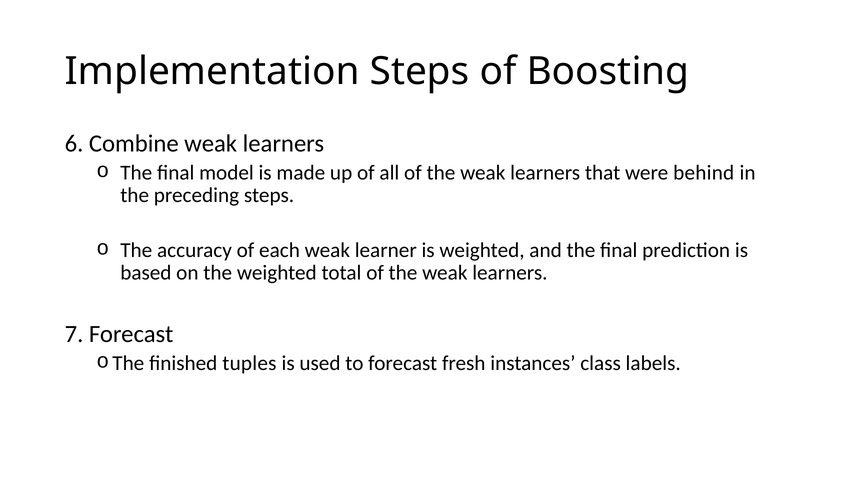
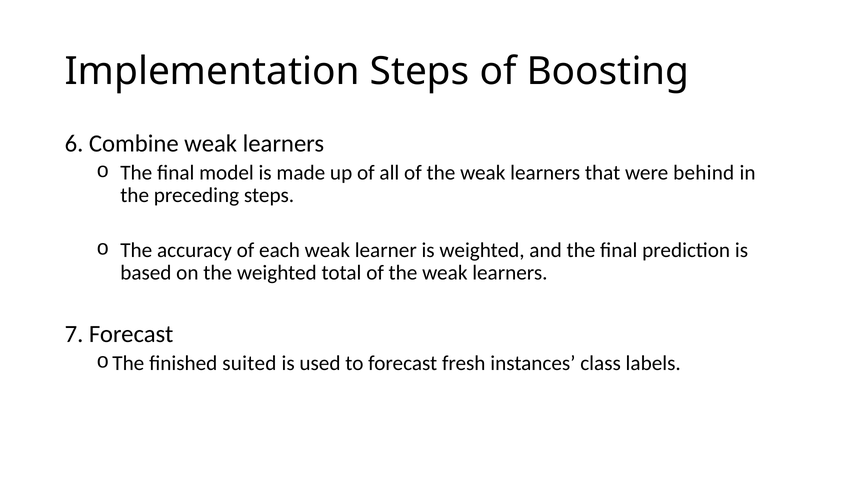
tuples: tuples -> suited (249, 363)
